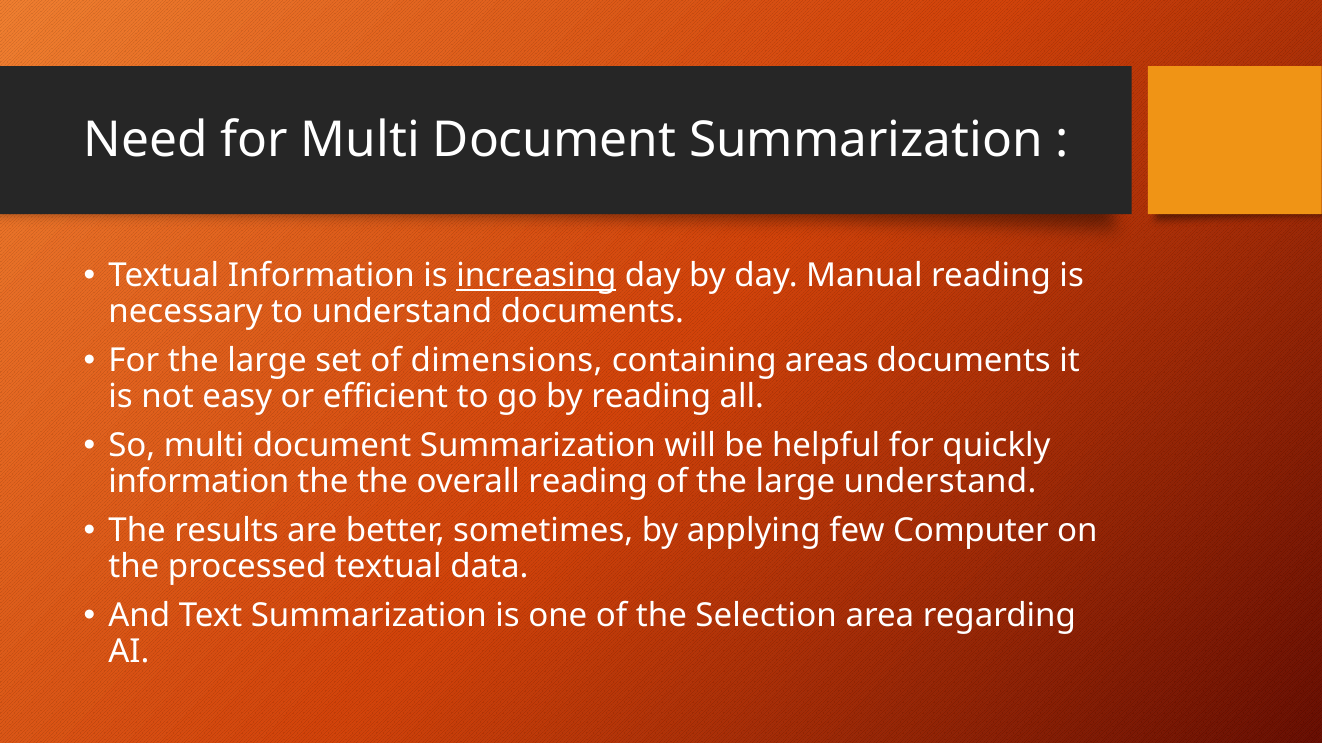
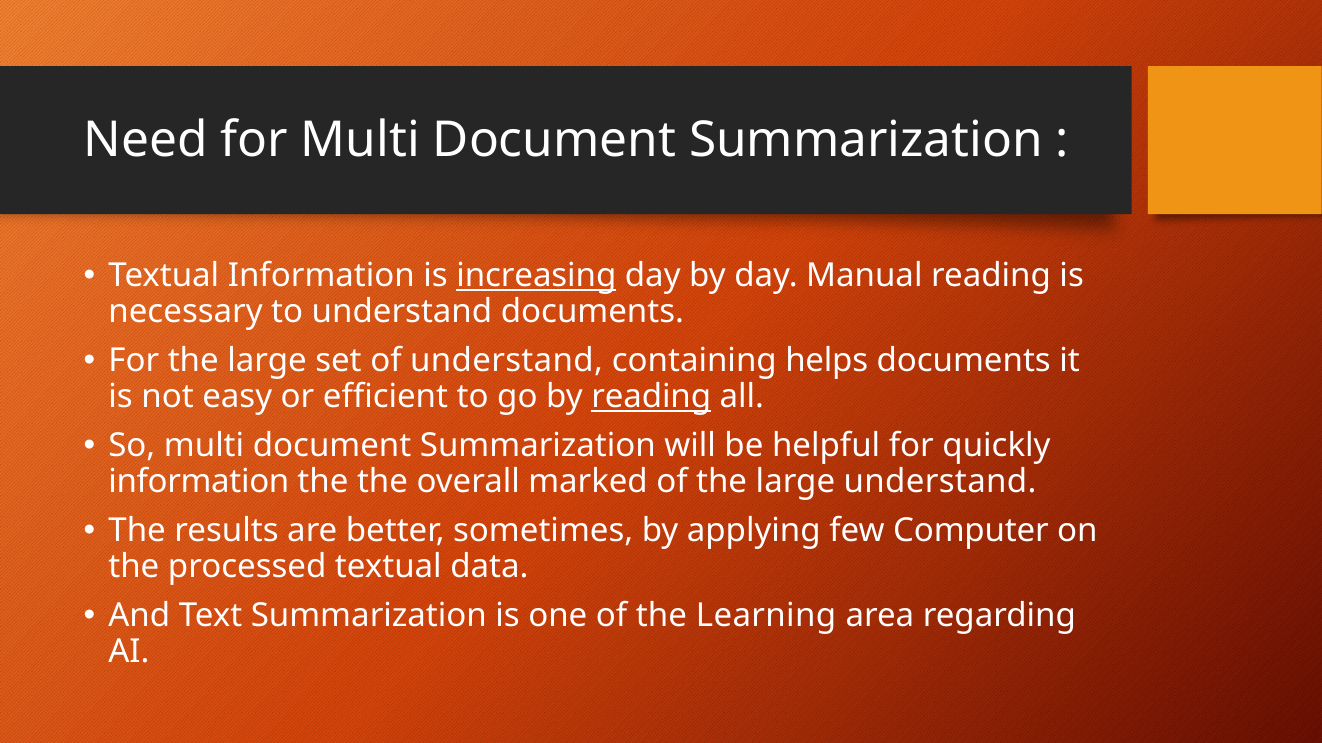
of dimensions: dimensions -> understand (507, 361)
areas: areas -> helps (827, 361)
reading underline: none -> present (651, 397)
overall reading: reading -> marked (588, 482)
Selection: Selection -> Learning (766, 617)
